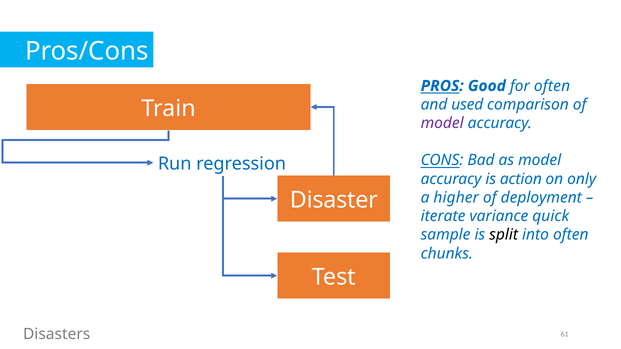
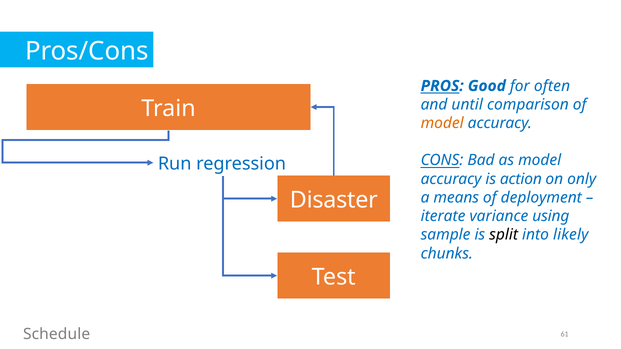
used: used -> until (467, 105)
model colour: purple -> orange (442, 123)
higher: higher -> means (456, 198)
quick: quick -> using (551, 216)
into often: often -> likely (571, 235)
Disasters: Disasters -> Schedule (57, 334)
